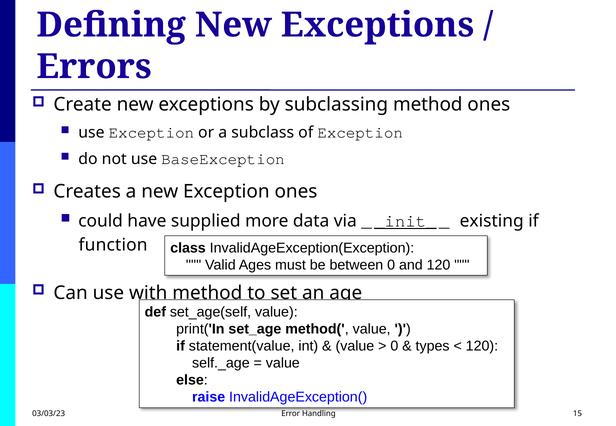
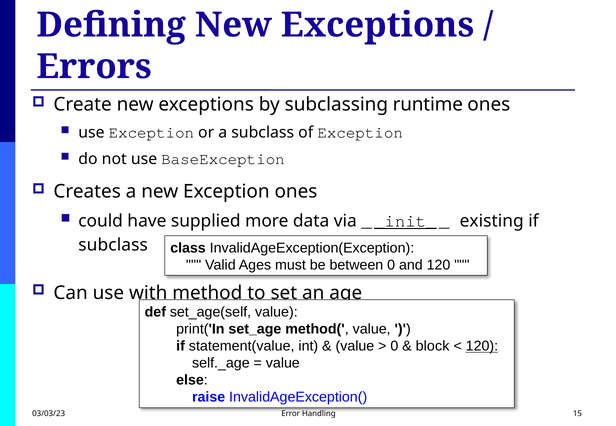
subclassing method: method -> runtime (428, 105)
function: function -> subclass (113, 245)
types: types -> block (433, 347)
120 underline: none -> present (482, 347)
